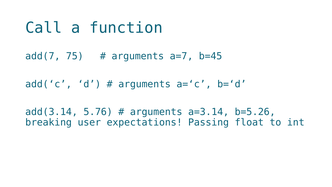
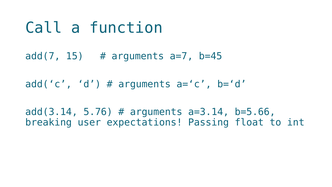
75: 75 -> 15 (75, 56)
b=5.26: b=5.26 -> b=5.66 (255, 112)
